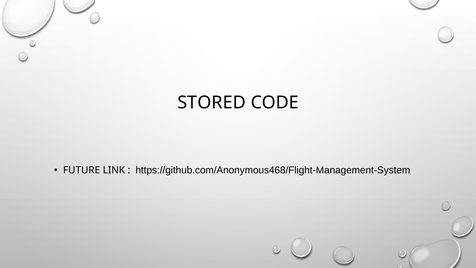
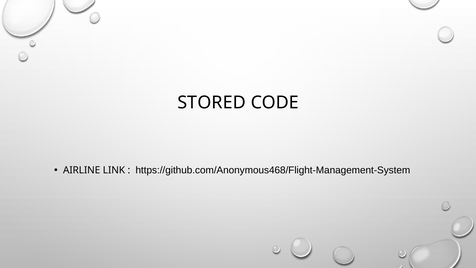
FUTURE: FUTURE -> AIRLINE (82, 170)
